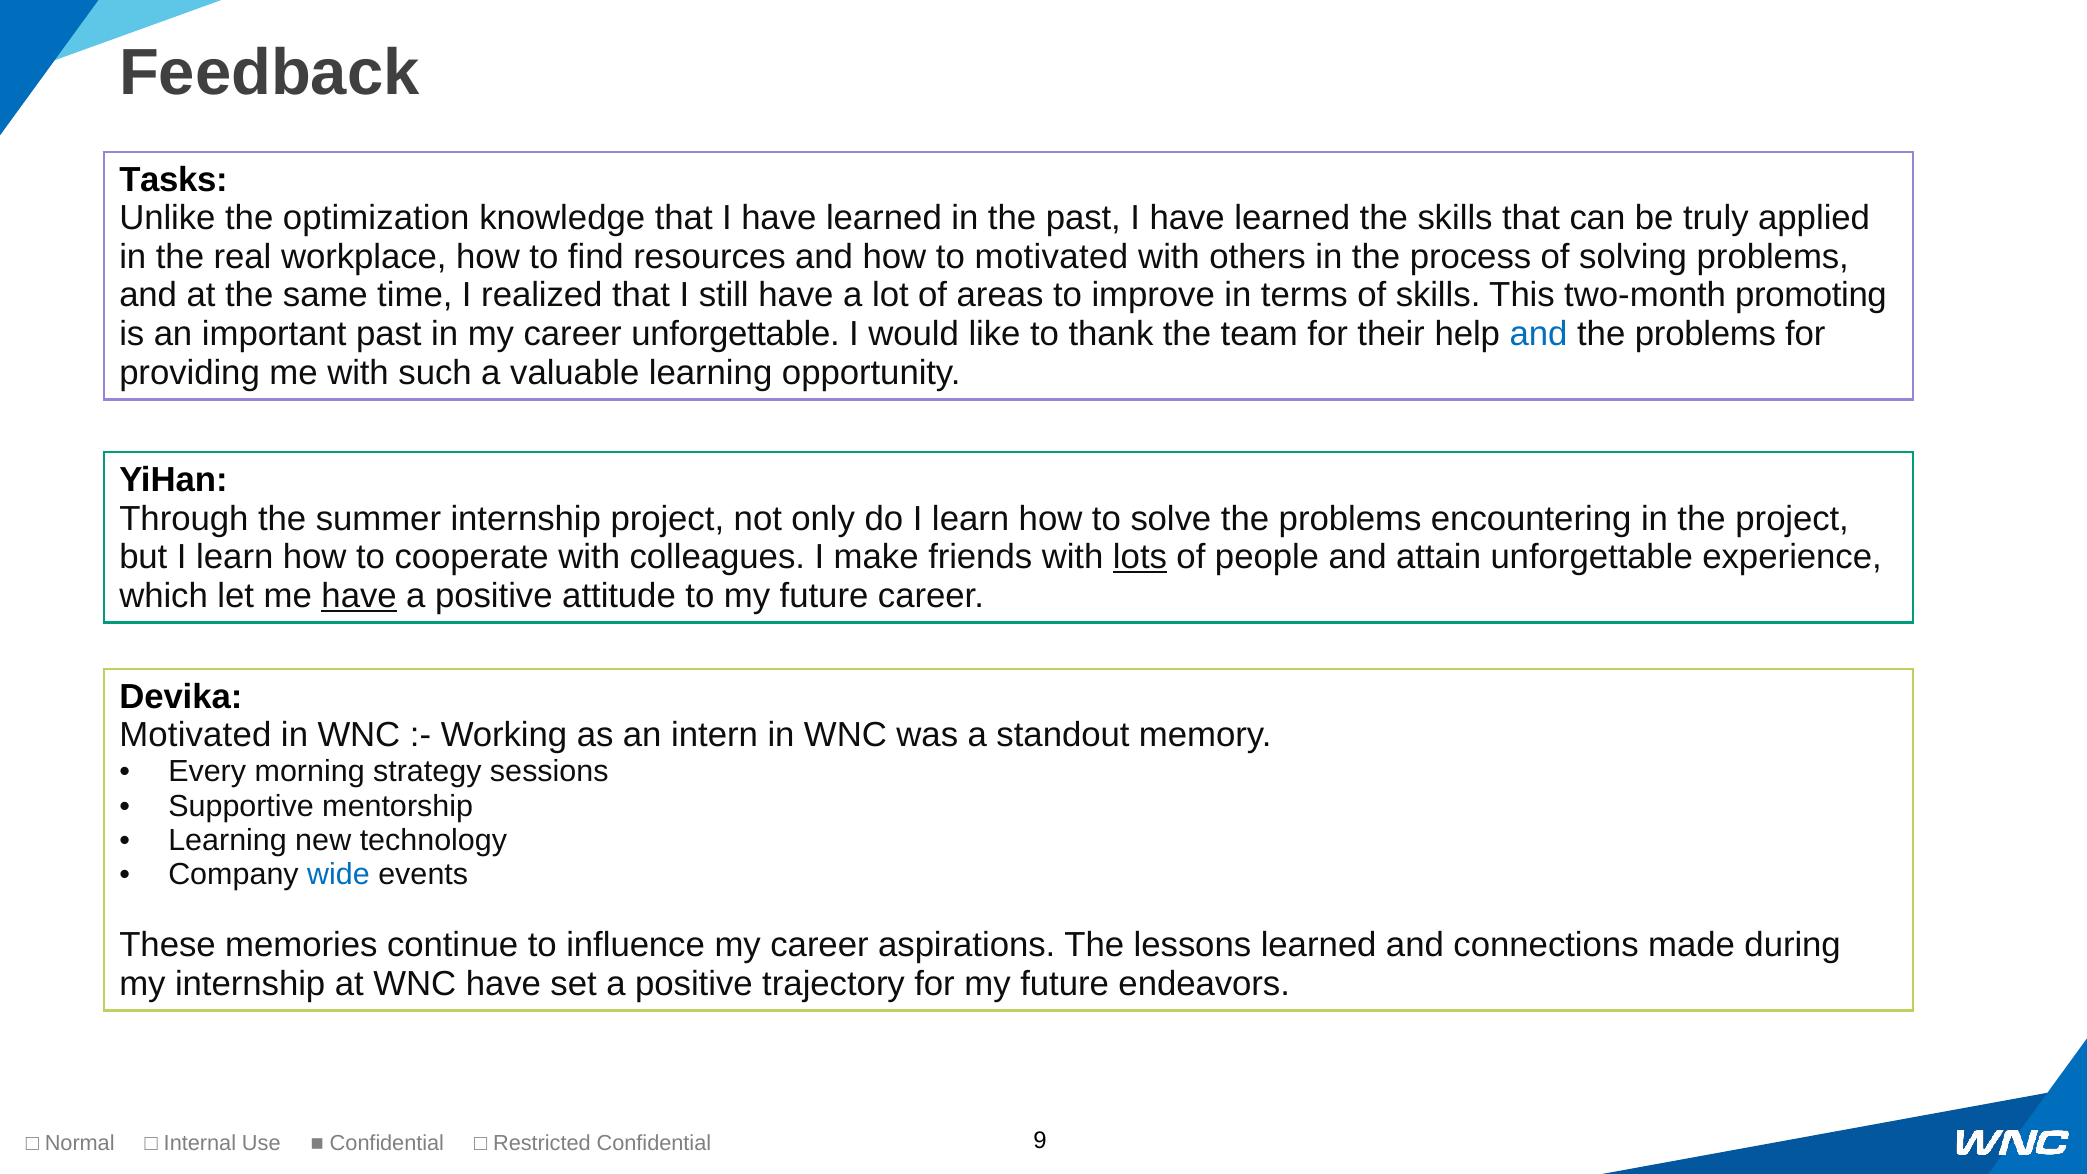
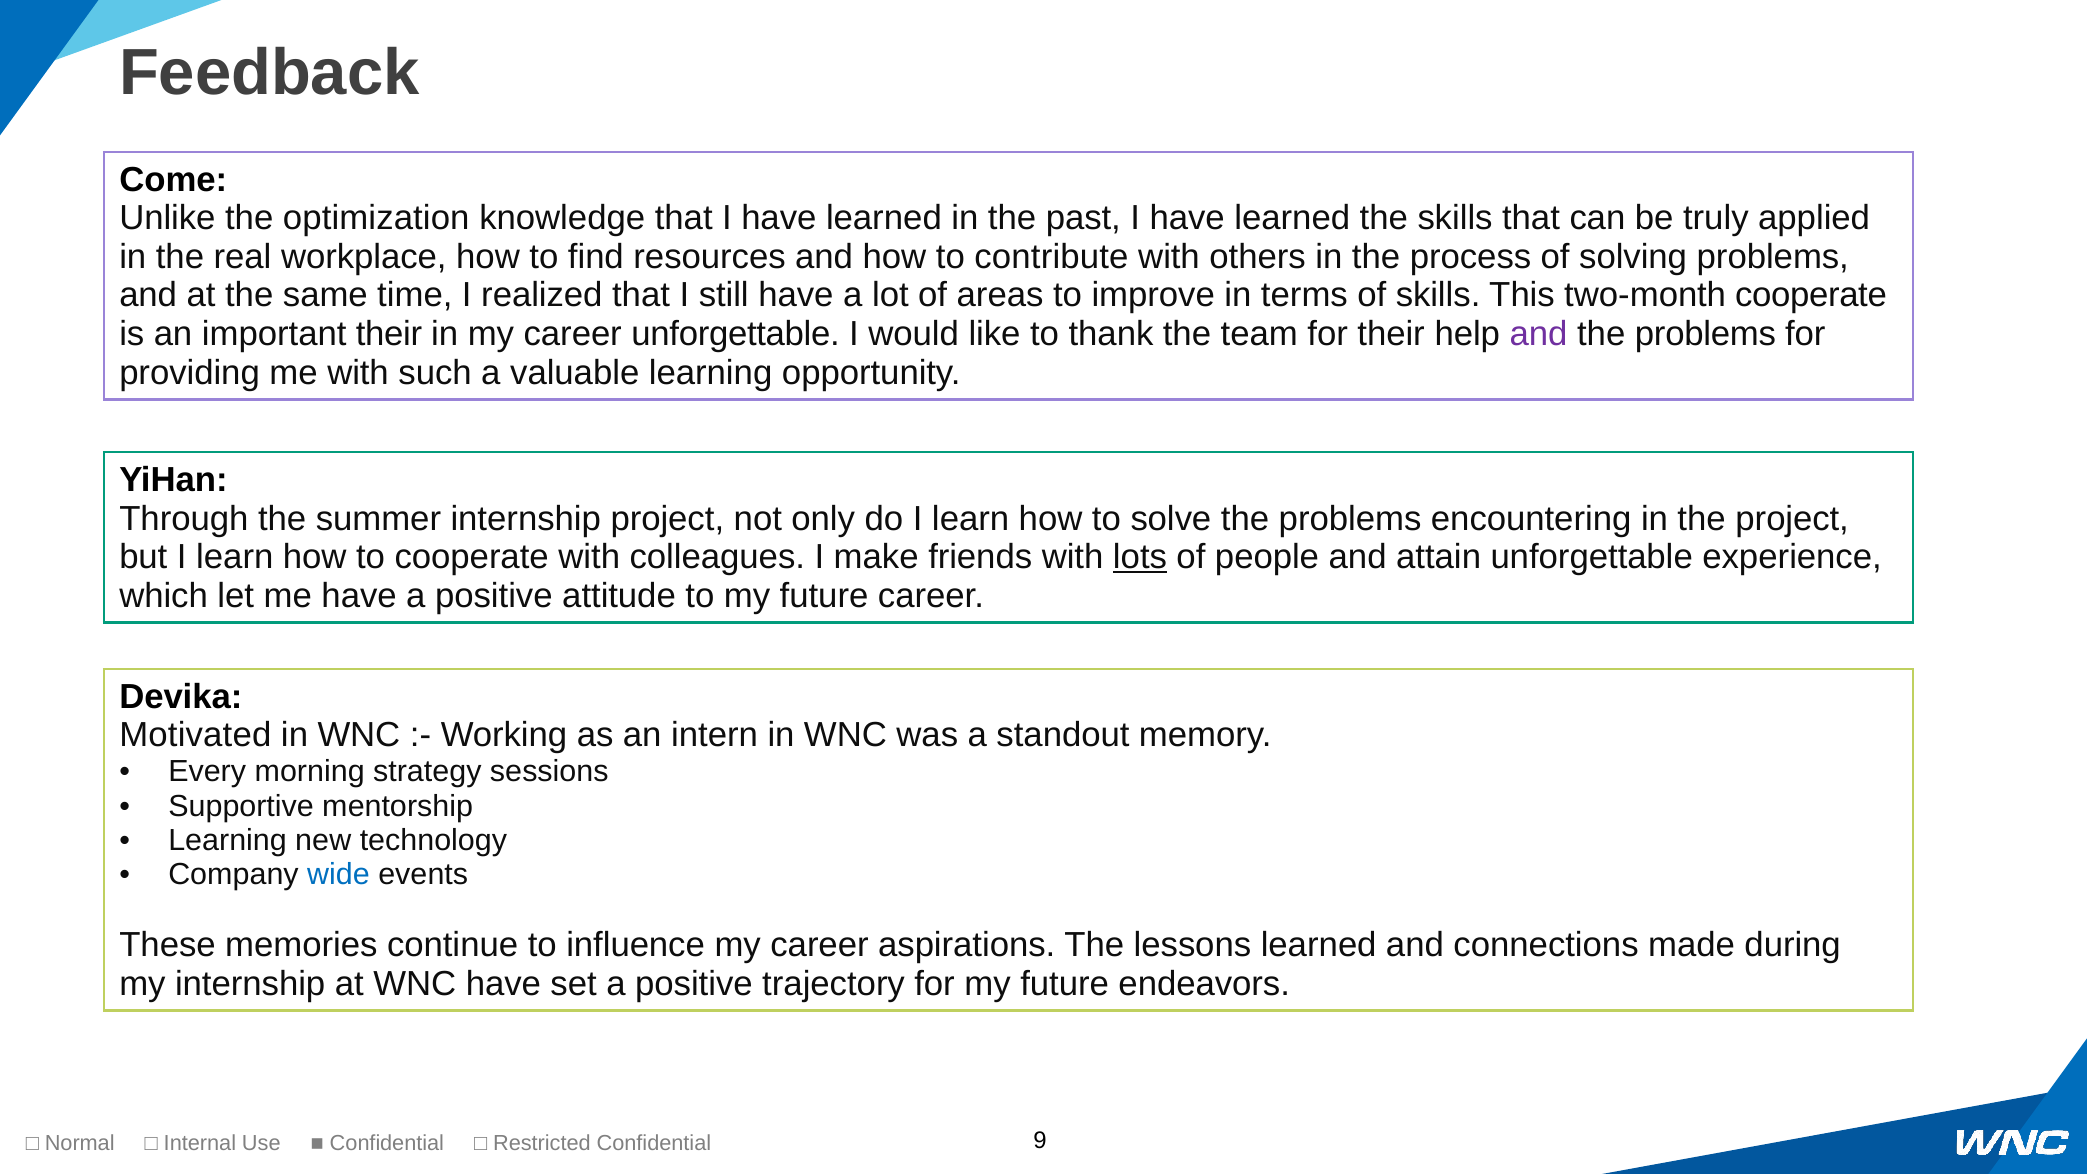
Tasks: Tasks -> Come (173, 180)
to motivated: motivated -> contribute (1052, 257)
two-month promoting: promoting -> cooperate (1811, 295)
important past: past -> their (389, 334)
and colour: blue -> purple (1539, 334)
have underline: present -> none (359, 596)
